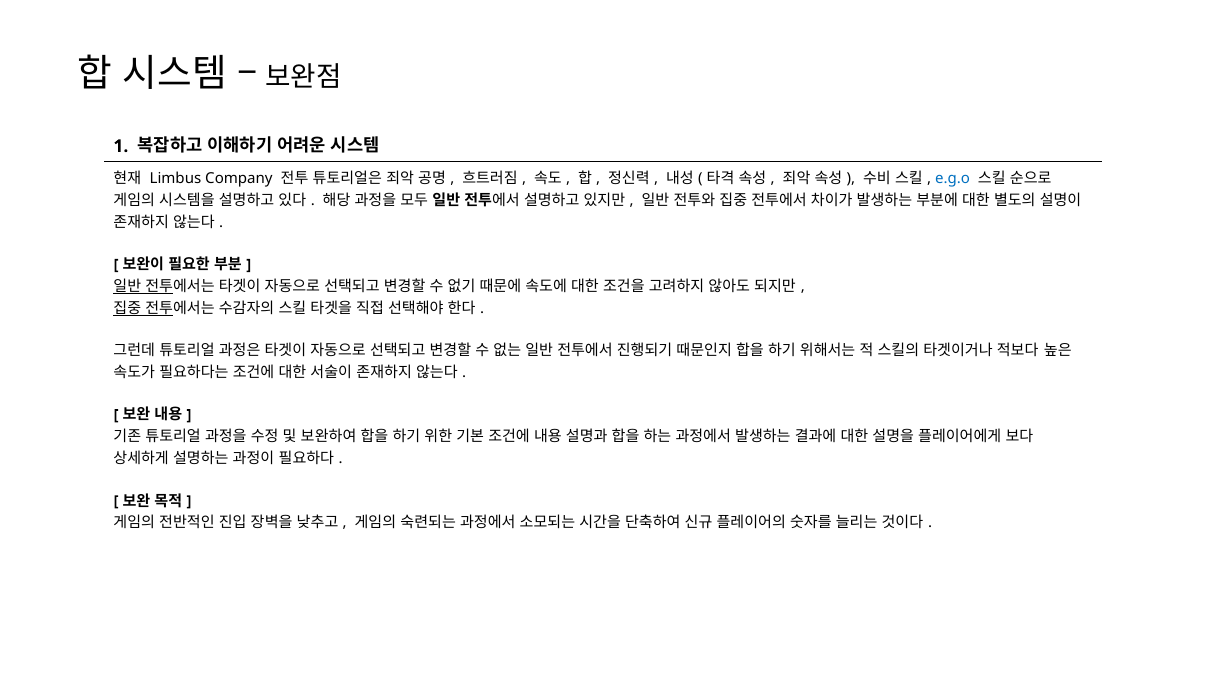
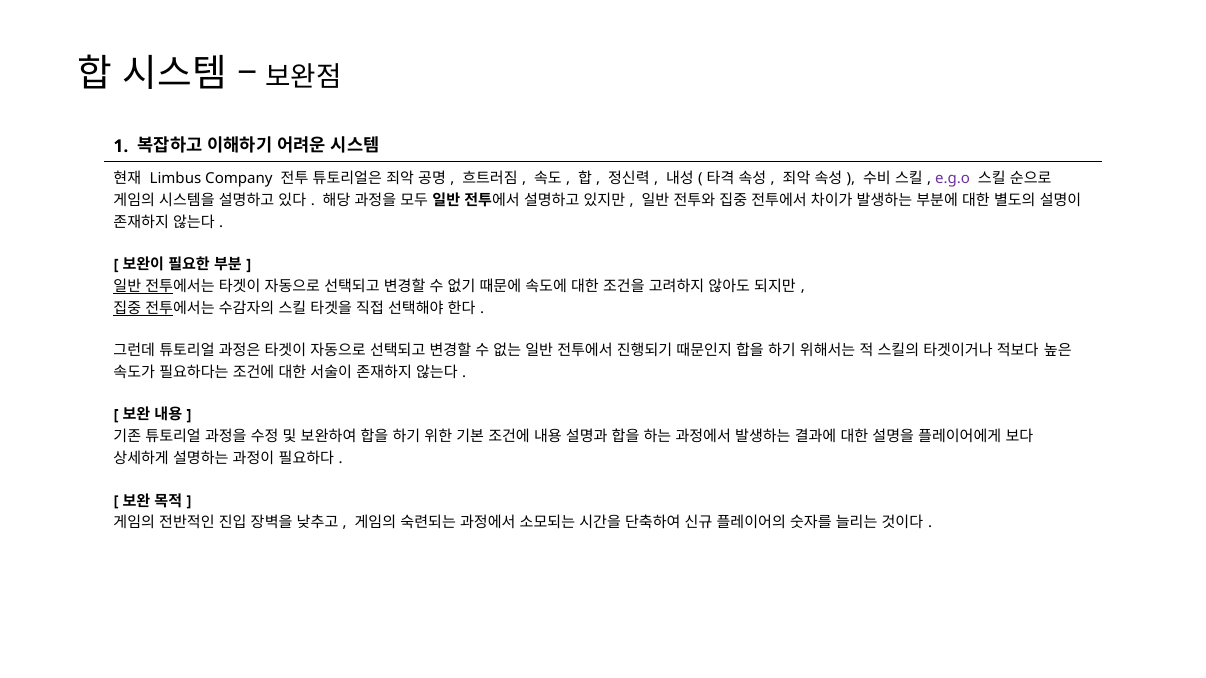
e.g.o colour: blue -> purple (952, 179)
